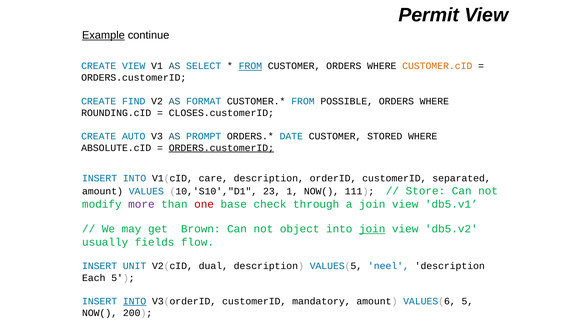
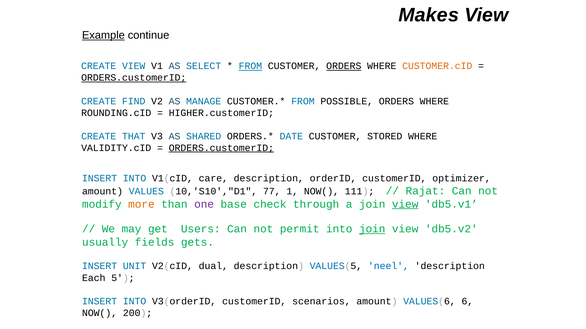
Permit: Permit -> Makes (429, 15)
ORDERS underline: none -> present (344, 66)
ORDERS.customerID underline: none -> present (134, 78)
FORMAT: FORMAT -> MANAGE (204, 101)
CLOSES.customerID: CLOSES.customerID -> HIGHER.customerID (221, 113)
AUTO: AUTO -> THAT (134, 137)
PROMPT: PROMPT -> SHARED (204, 137)
ABSOLUTE.cID: ABSOLUTE.cID -> VALIDITY.cID (116, 148)
separated: separated -> optimizer (462, 179)
23: 23 -> 77 (272, 192)
Store: Store -> Rajat (425, 191)
more colour: purple -> orange (141, 204)
one colour: red -> purple (204, 204)
view underline: none -> present (405, 204)
Brown: Brown -> Users (201, 229)
object: object -> permit (300, 229)
flow: flow -> gets (197, 243)
INTO underline: present -> none (135, 302)
mandatory: mandatory -> scenarios (321, 302)
VALUES(6 5: 5 -> 6 (467, 302)
